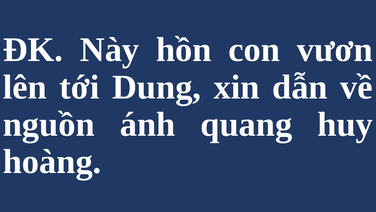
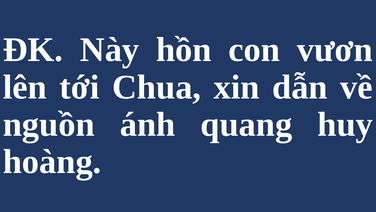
Dung: Dung -> Chua (157, 87)
